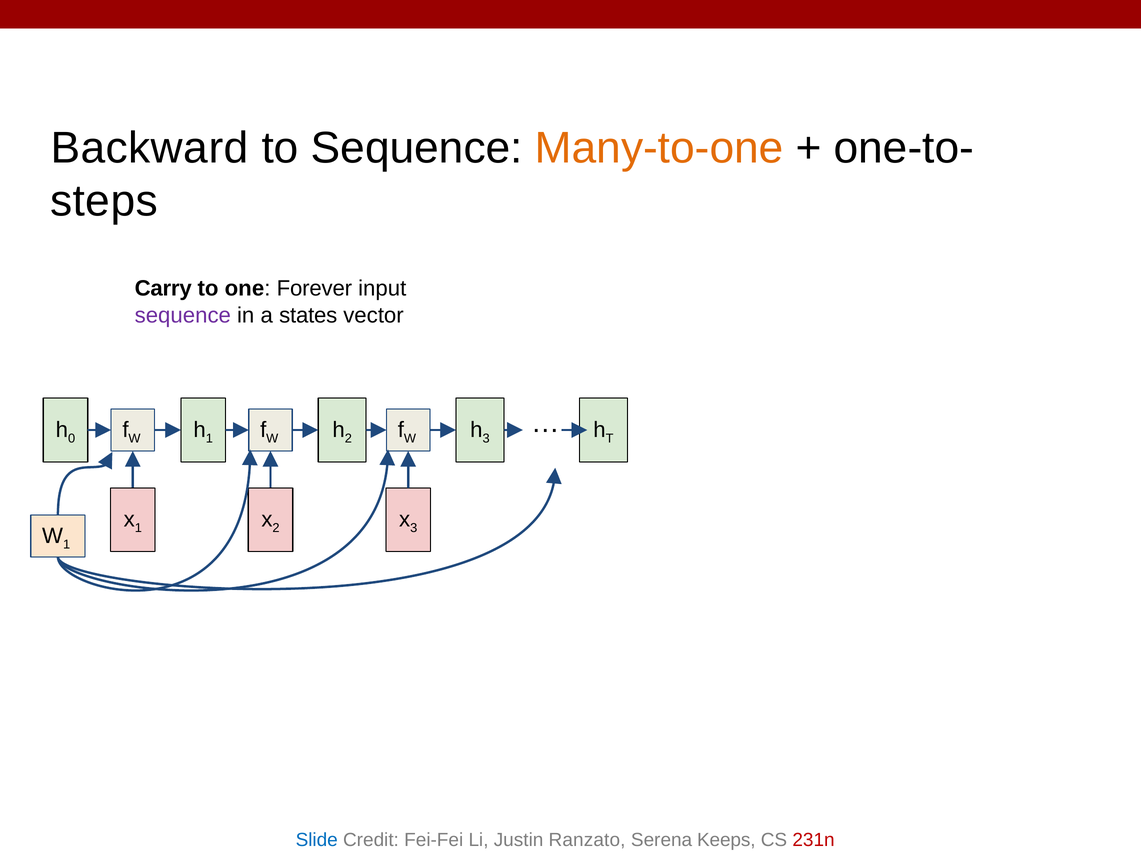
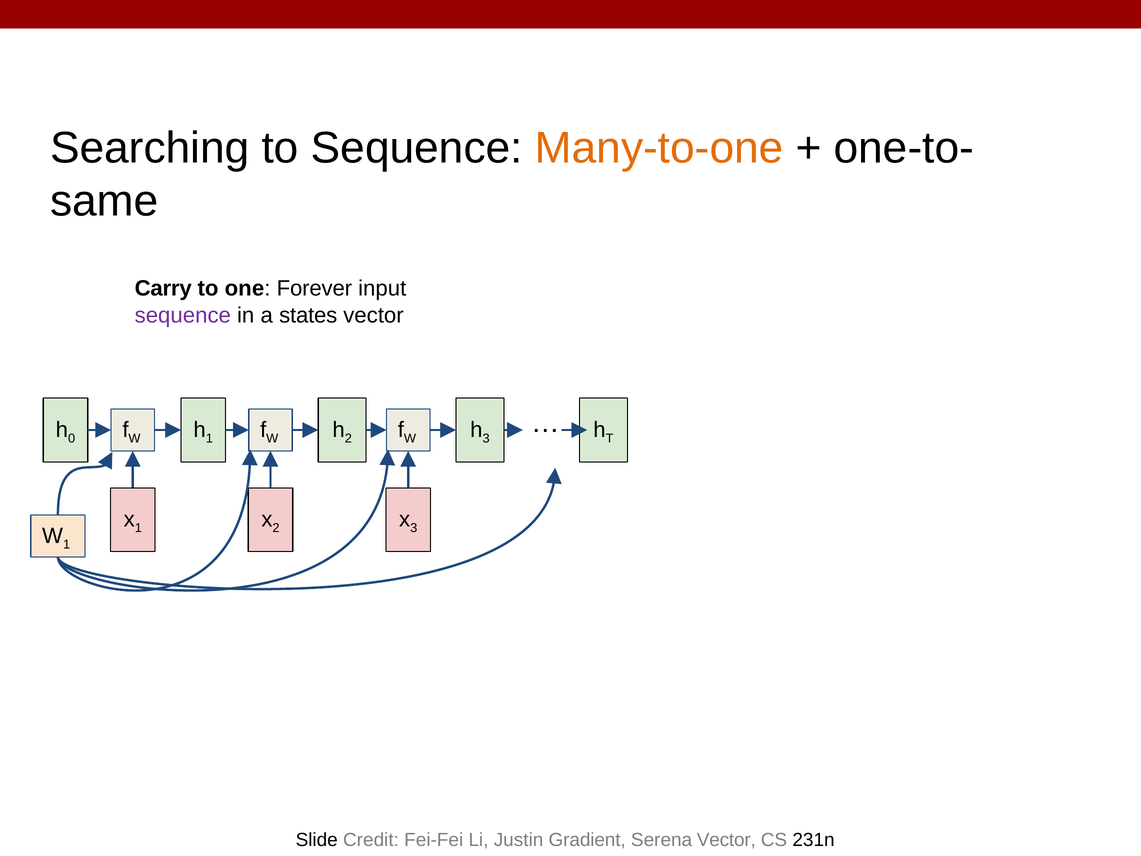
Backward: Backward -> Searching (150, 148)
steps: steps -> same (104, 201)
Slide colour: blue -> black (317, 840)
Ranzato: Ranzato -> Gradient (587, 840)
Serena Keeps: Keeps -> Vector (726, 840)
231n colour: red -> black (814, 840)
